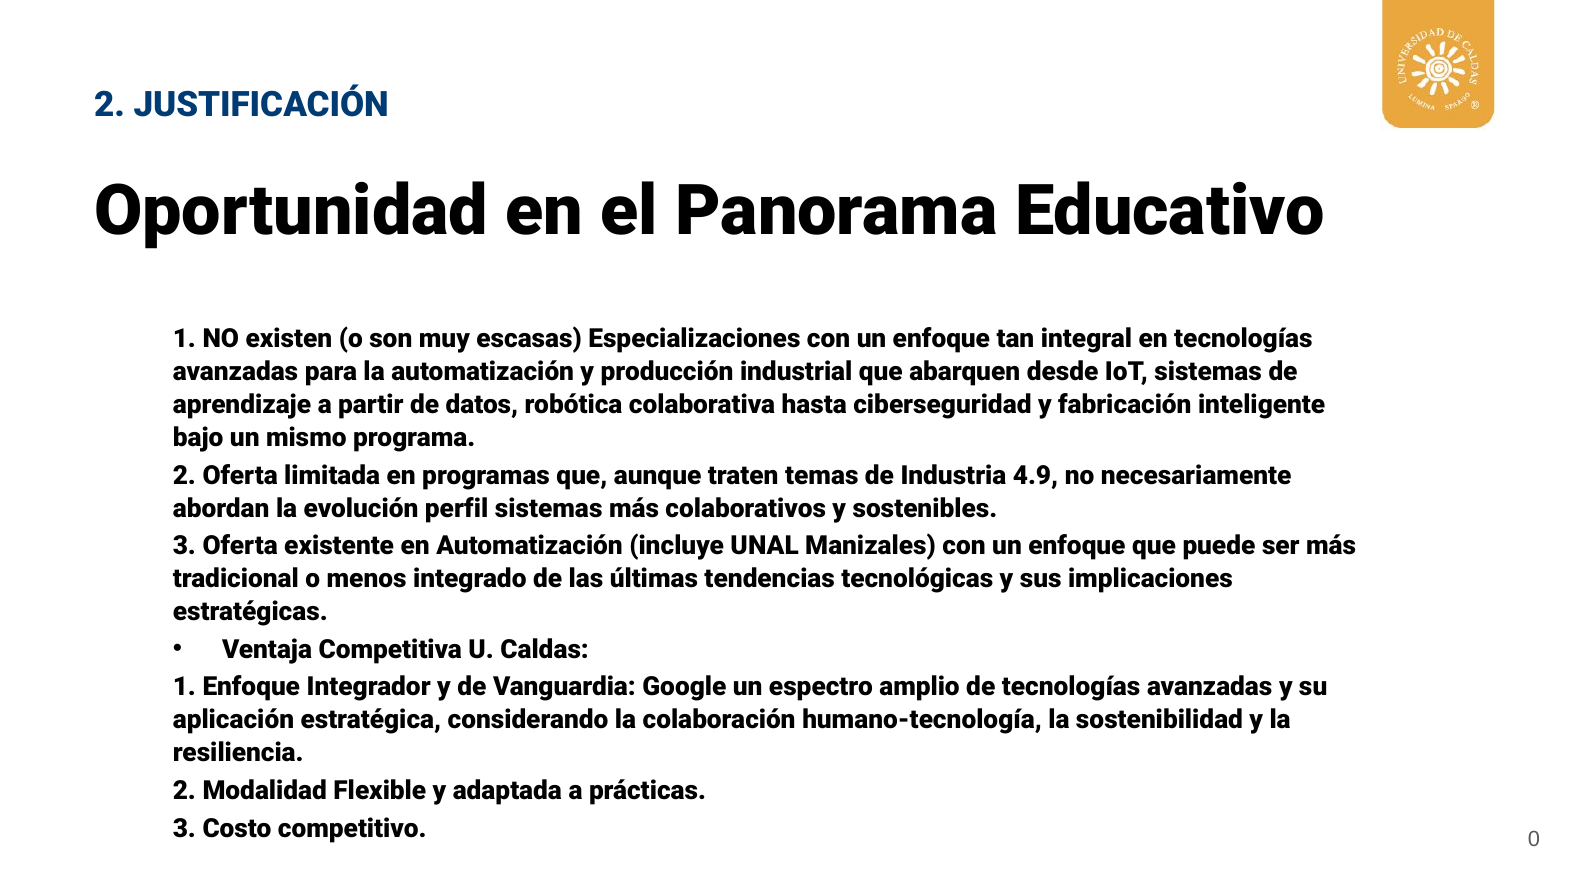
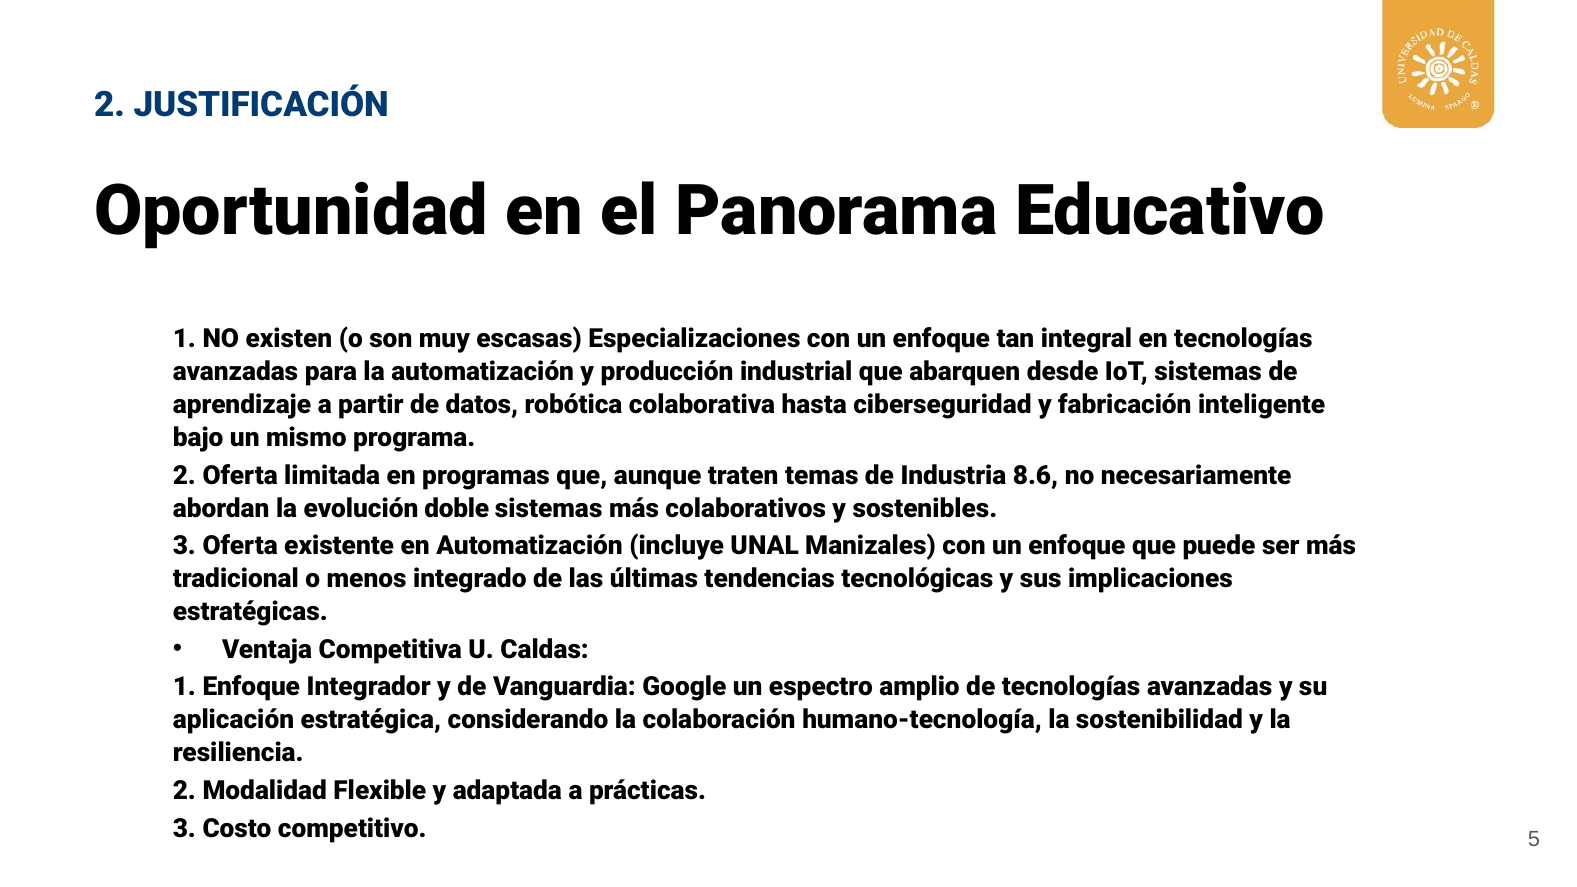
4.9: 4.9 -> 8.6 (1036, 476)
perfil: perfil -> doble (457, 508)
0: 0 -> 5 (1534, 840)
